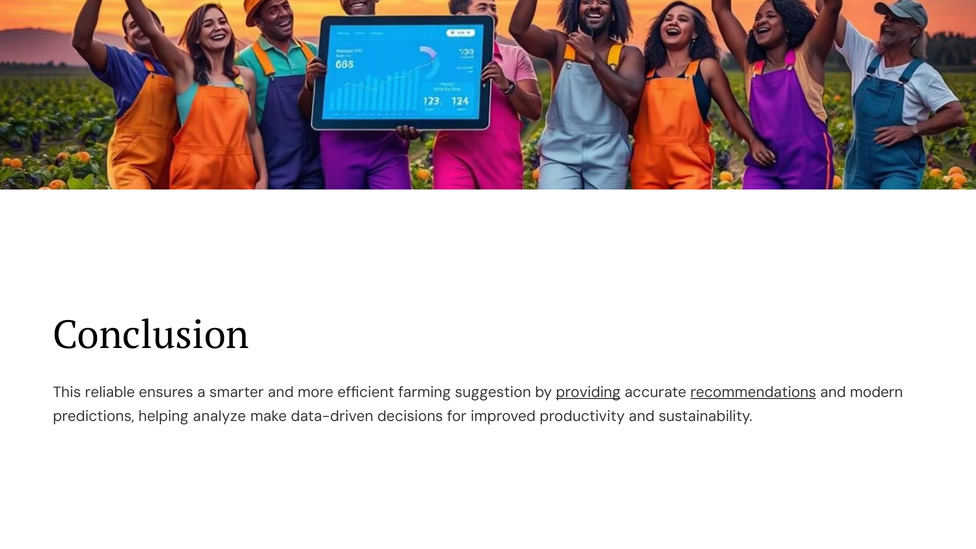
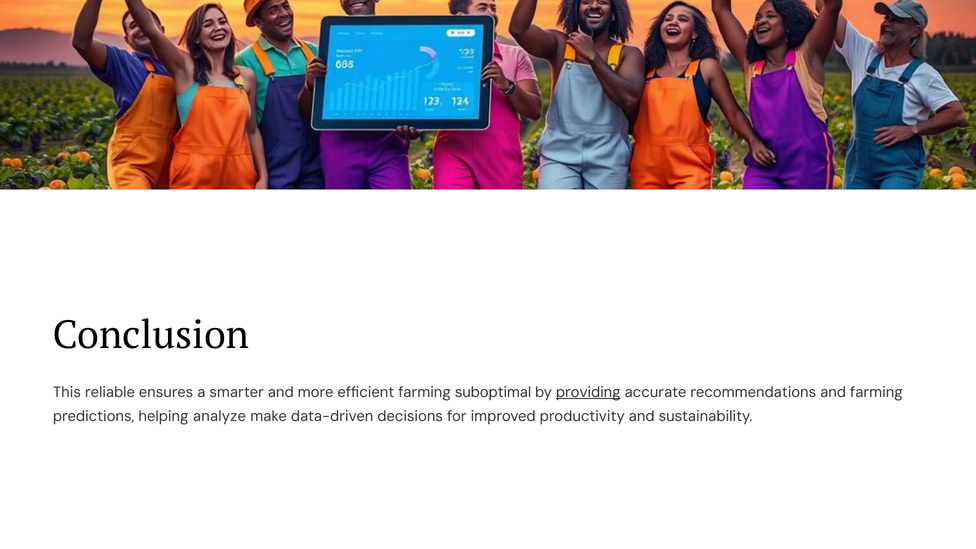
suggestion: suggestion -> suboptimal (493, 392)
recommendations underline: present -> none (753, 392)
and modern: modern -> farming (876, 392)
